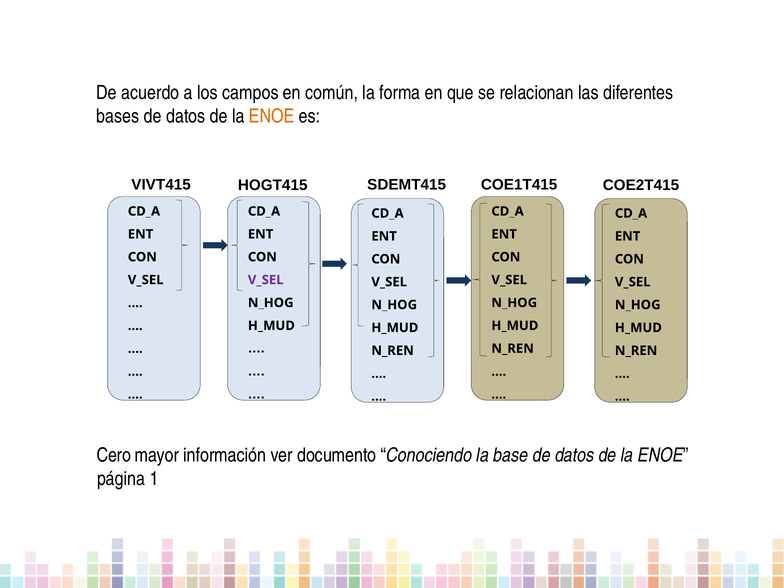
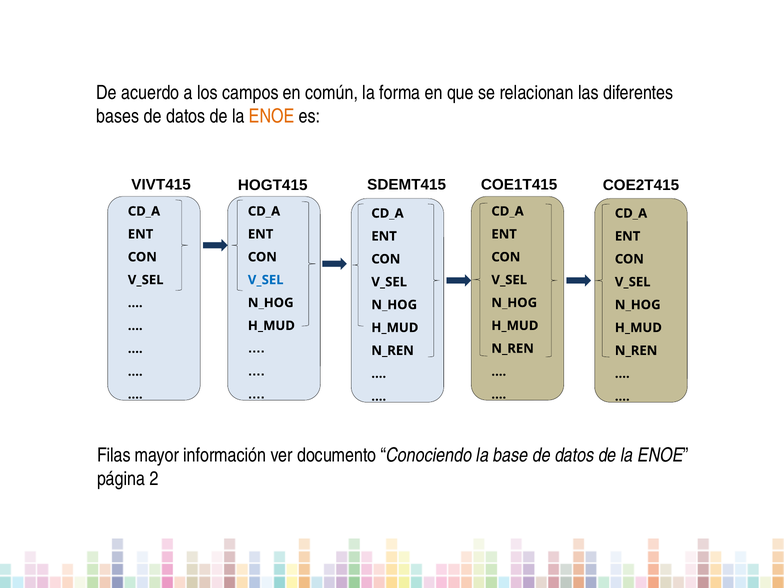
V_SEL colour: purple -> blue (266, 280)
Cero: Cero -> Filas (114, 455)
1: 1 -> 2 (154, 479)
